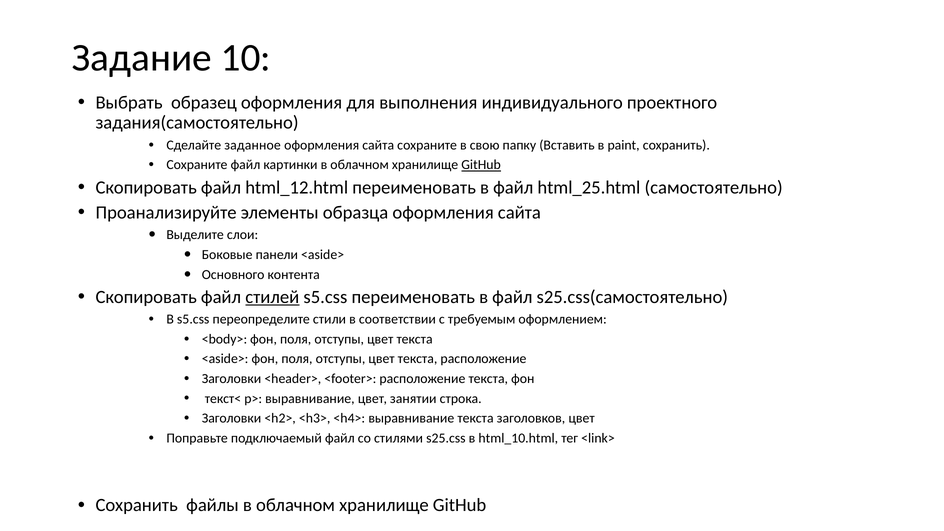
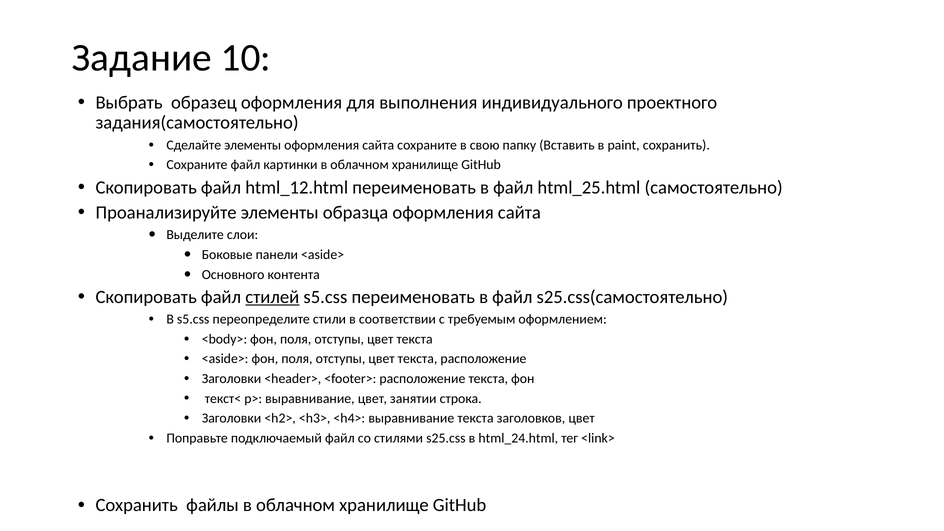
Сделайте заданное: заданное -> элементы (253, 145)
GitHub underline: present -> none (481, 165)
html_10.html: html_10.html -> html_24.html (518, 438)
